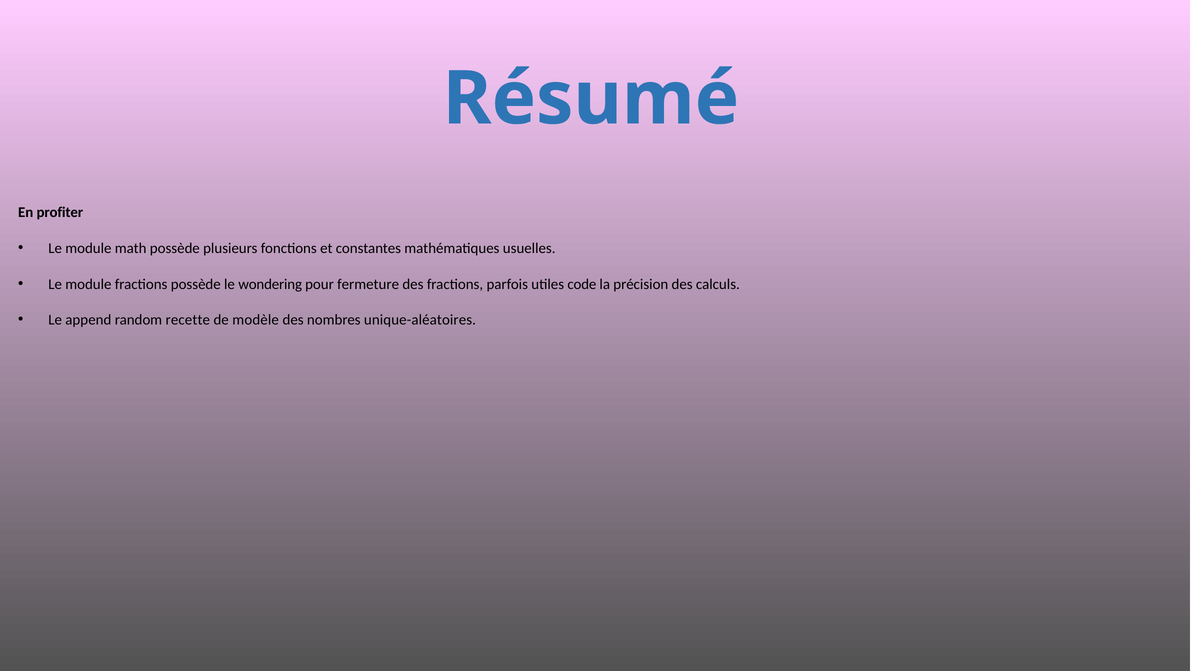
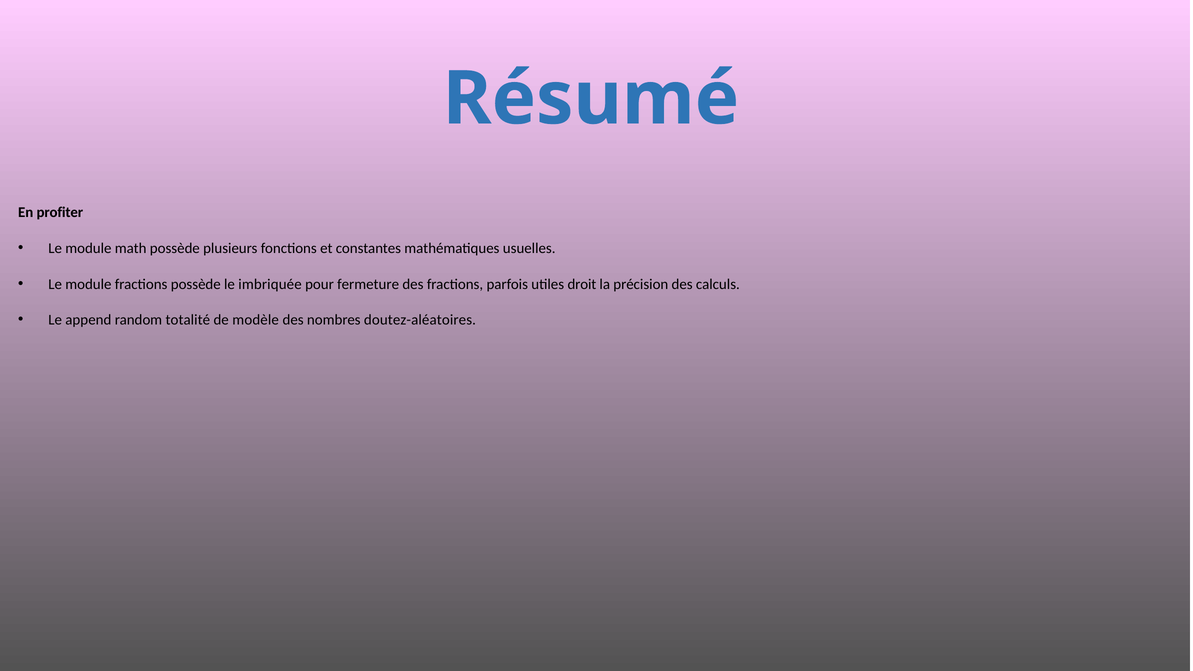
wondering: wondering -> imbriquée (270, 284)
code: code -> droit (582, 284)
recette: recette -> totalité (188, 320)
unique-aléatoires: unique-aléatoires -> doutez-aléatoires (420, 320)
